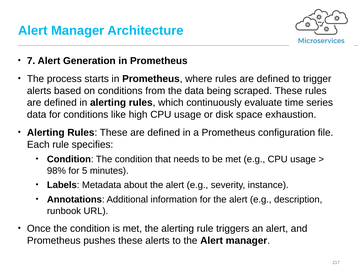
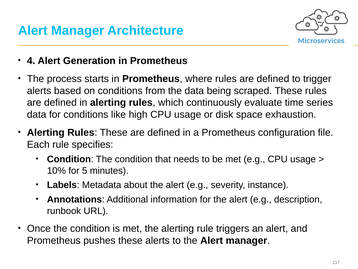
7: 7 -> 4 (31, 61)
98%: 98% -> 10% (56, 170)
